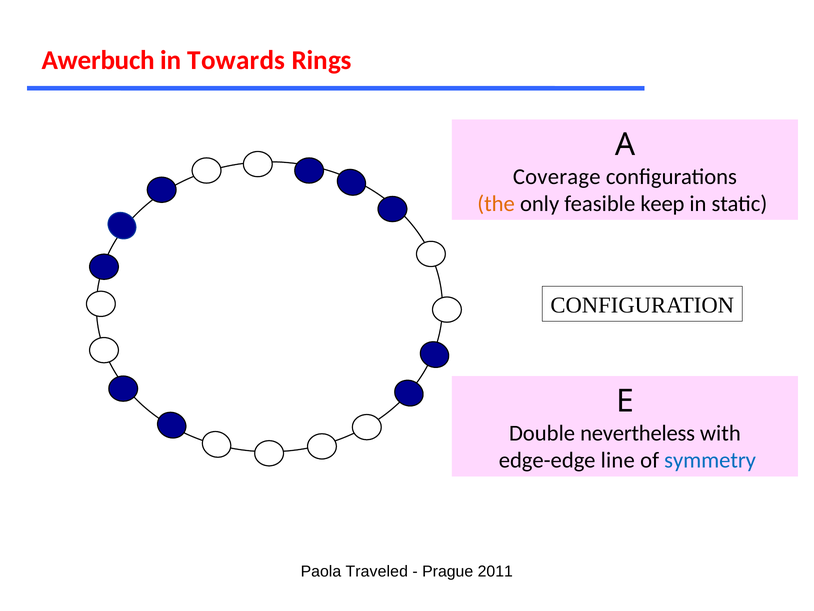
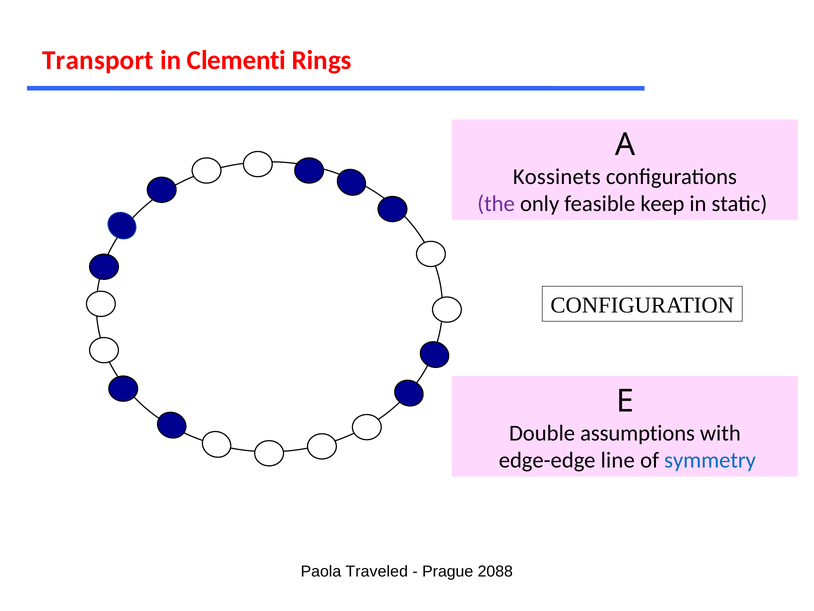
Awerbuch: Awerbuch -> Transport (98, 60)
Towards: Towards -> Clementi (237, 60)
Coverage: Coverage -> Kossinets (557, 176)
the colour: orange -> purple (496, 204)
nevertheless: nevertheless -> assumptions (638, 433)
2011: 2011 -> 2088 (495, 571)
